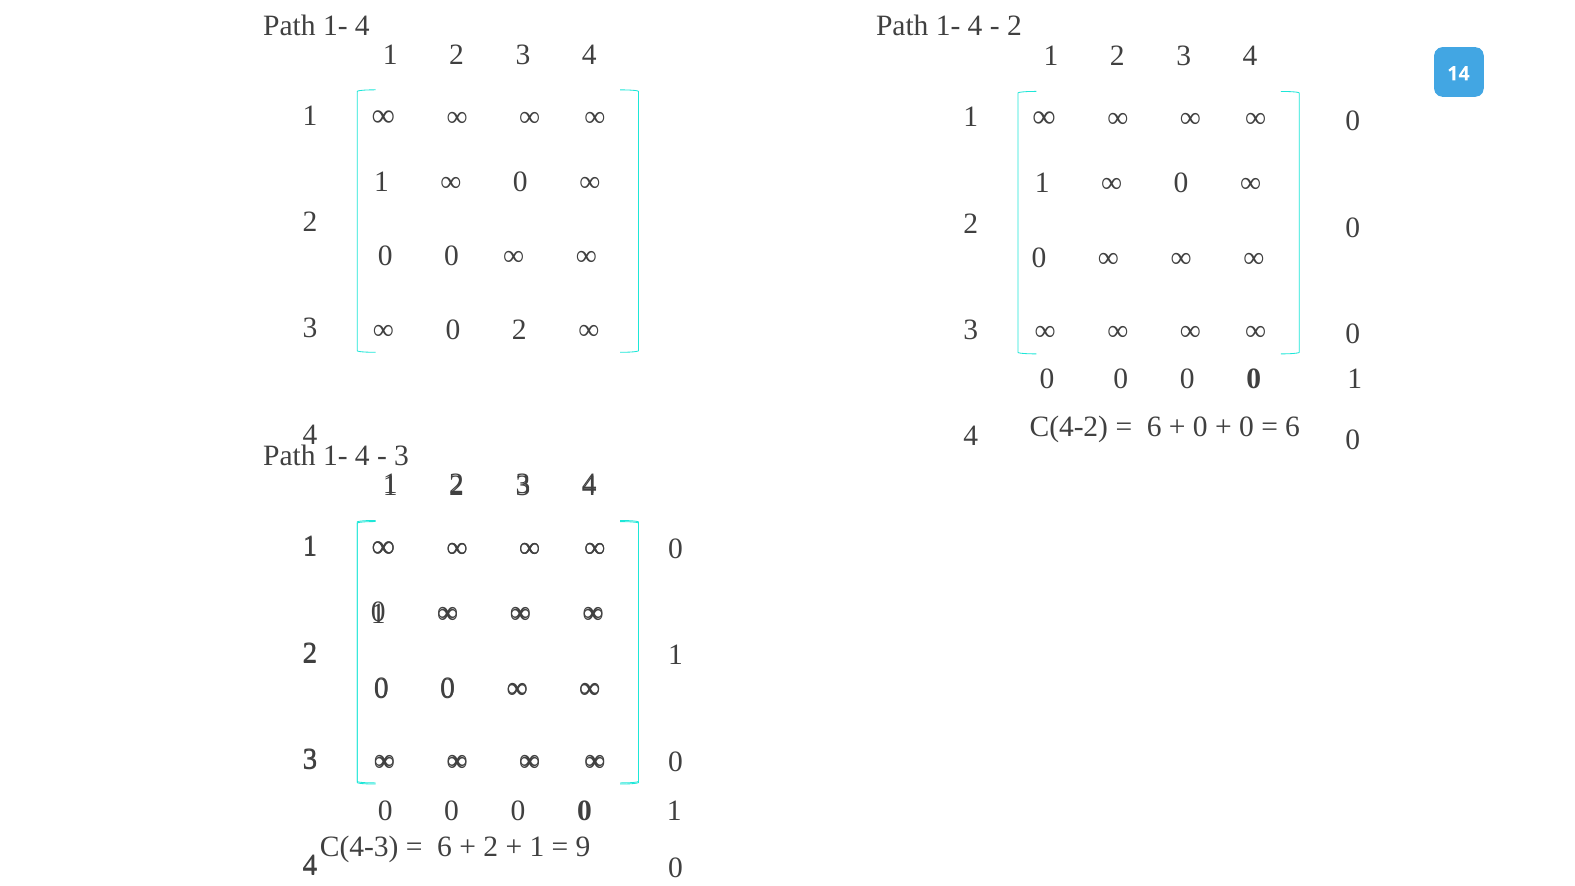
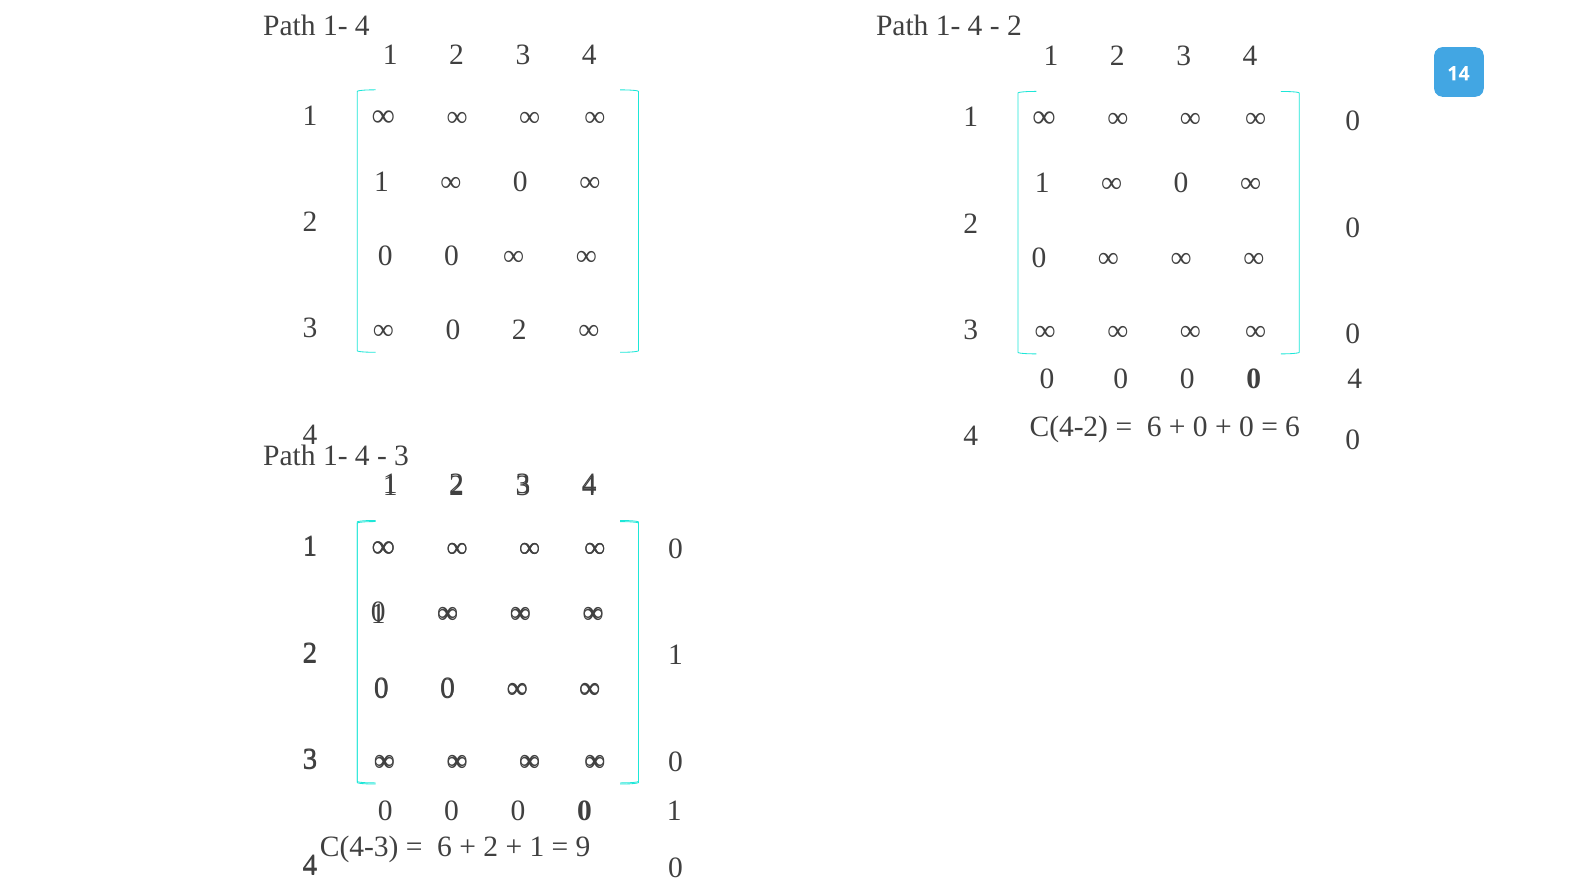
1: 1 -> 4 (1355, 379)
